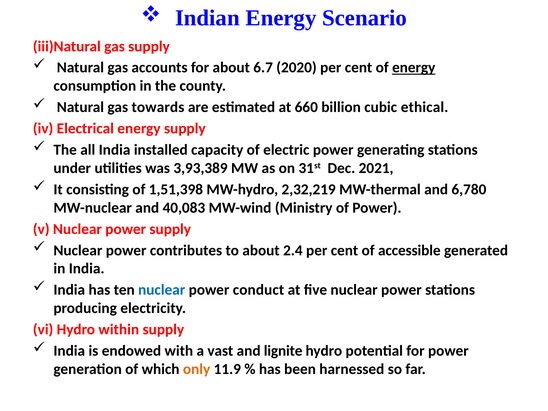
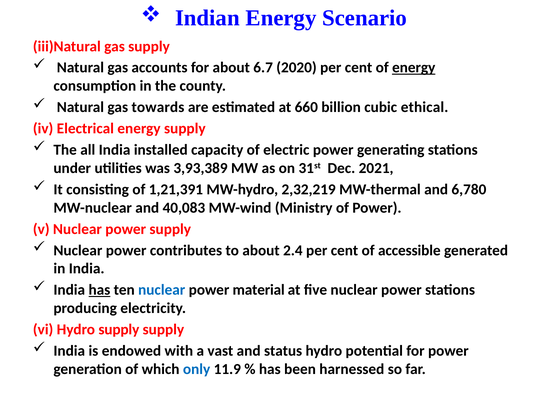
1,51,398: 1,51,398 -> 1,21,391 (176, 189)
has underline: none -> present (99, 290)
conduct: conduct -> material (259, 290)
Hydro within: within -> supply (119, 330)
lignite: lignite -> status (283, 351)
only colour: orange -> blue (197, 369)
